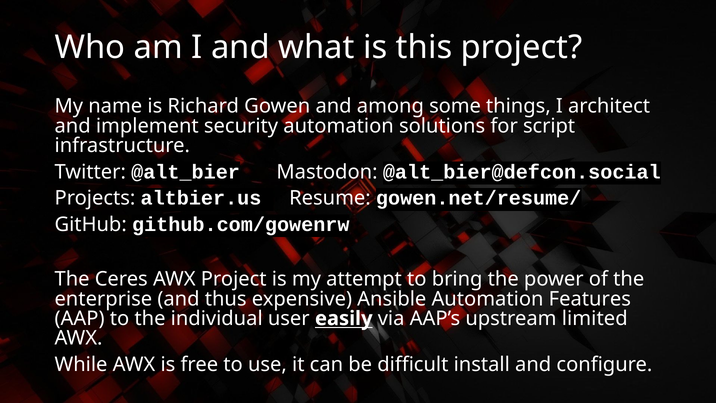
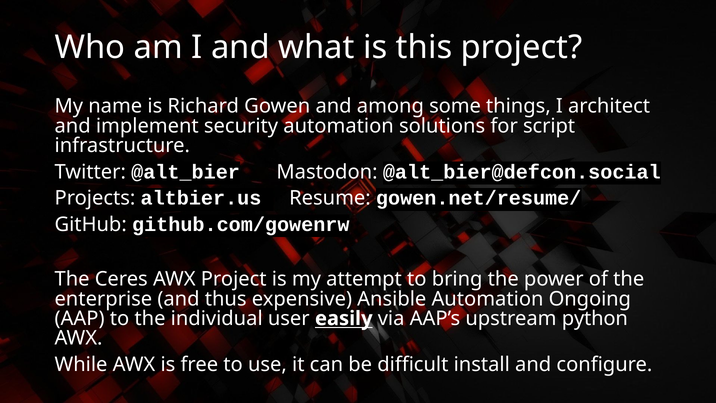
Features: Features -> Ongoing (590, 299)
limited: limited -> python (595, 318)
